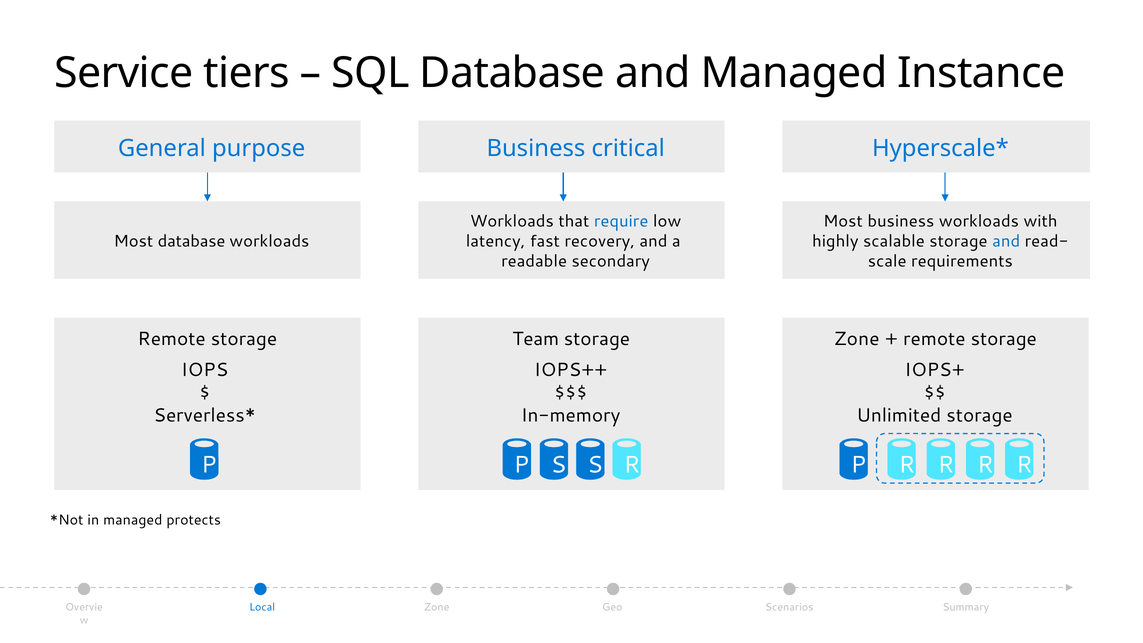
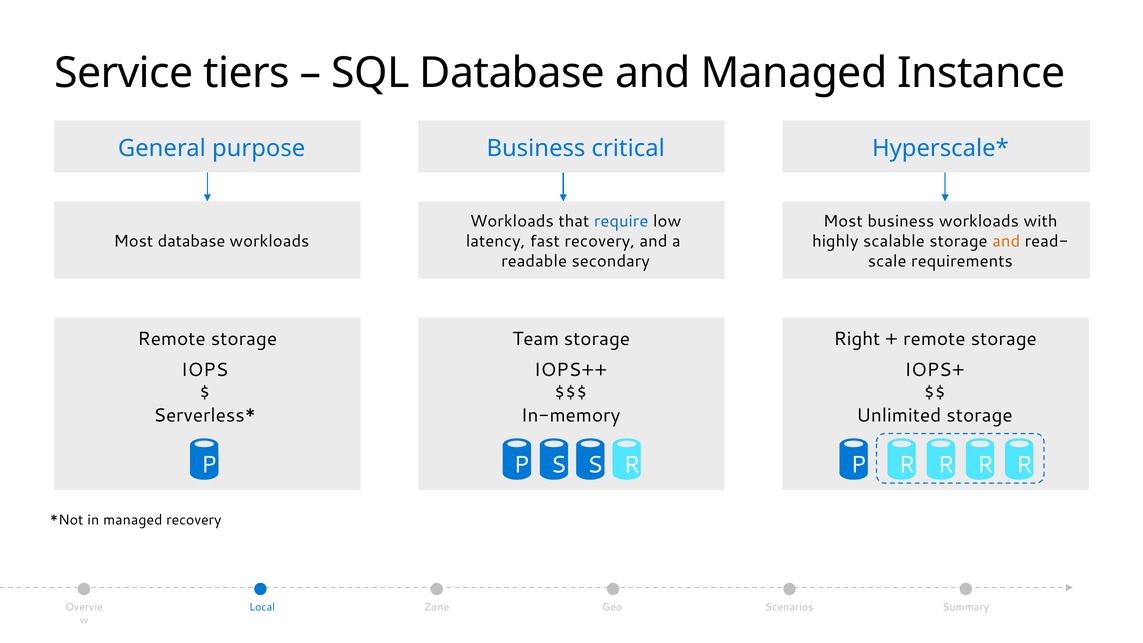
and colour: blue -> orange (1006, 241)
Zone: Zone -> Right (857, 339)
managed protects: protects -> recovery (194, 520)
